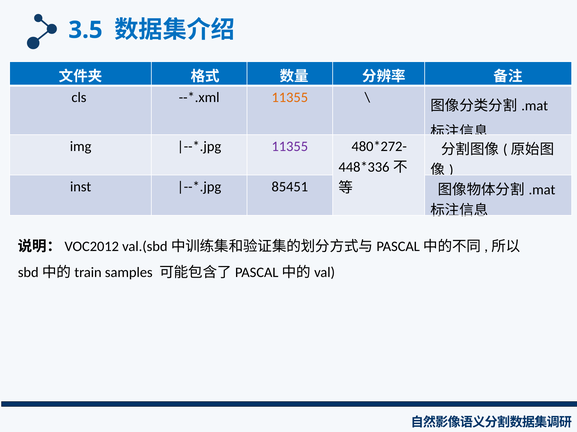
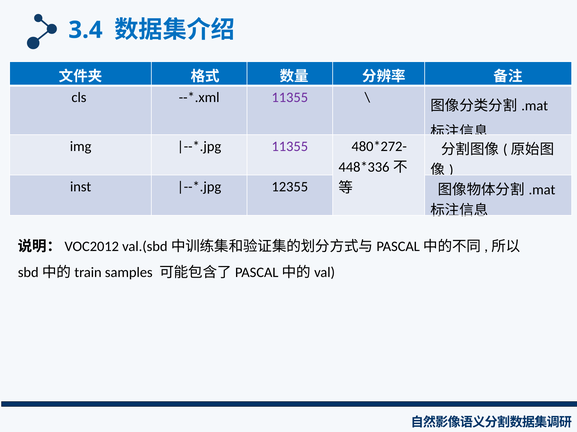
3.5: 3.5 -> 3.4 (85, 30)
11355 colour: orange -> purple (290, 98)
85451: 85451 -> 12355 (290, 187)
